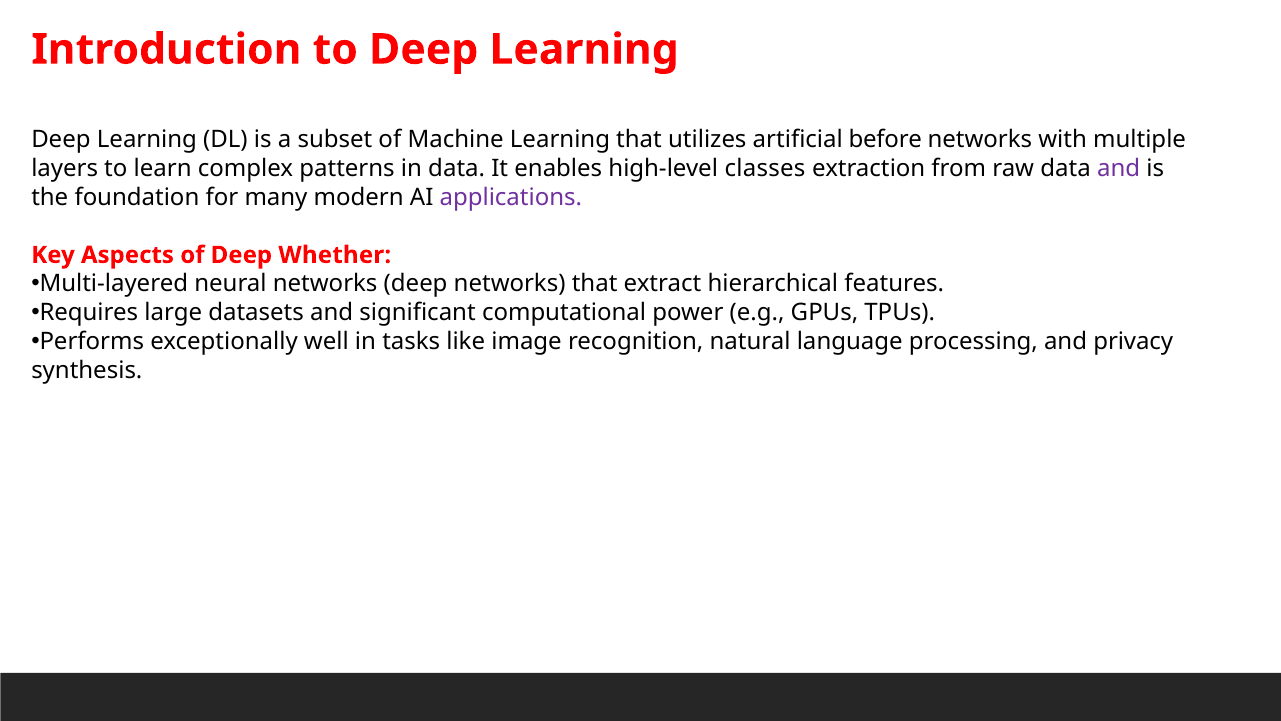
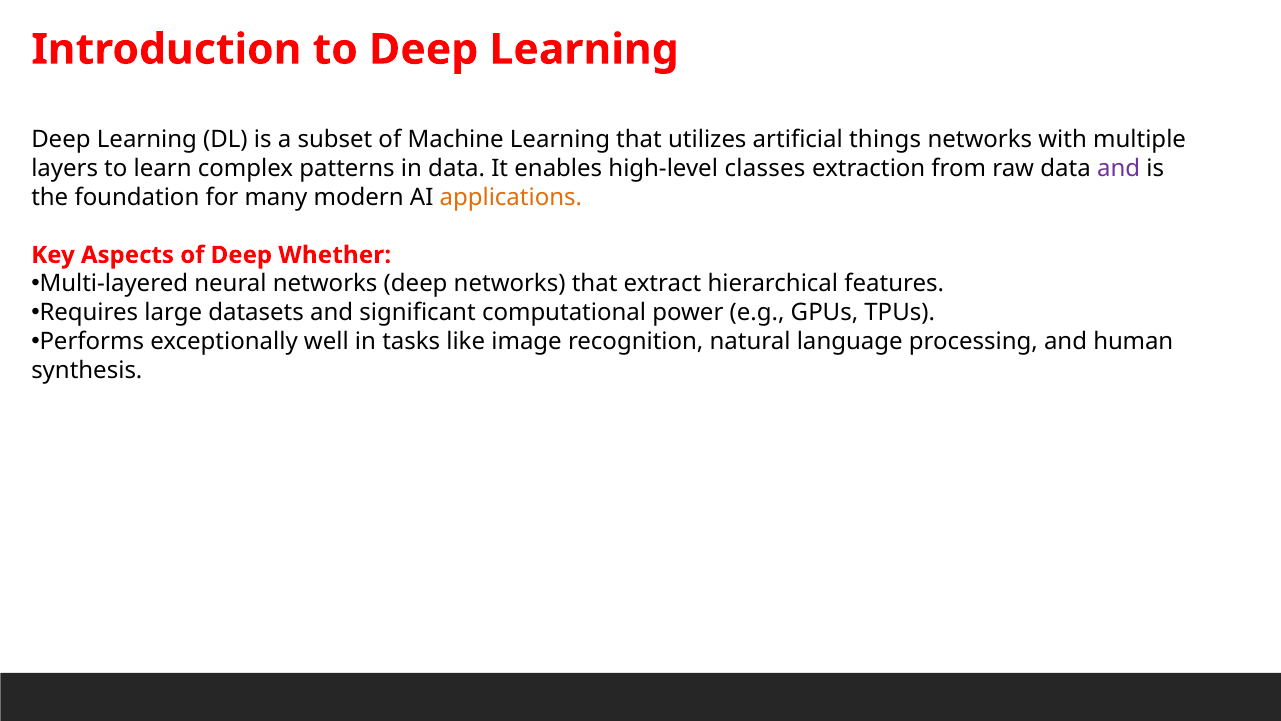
before: before -> things (885, 140)
applications colour: purple -> orange (511, 197)
privacy: privacy -> human (1133, 341)
